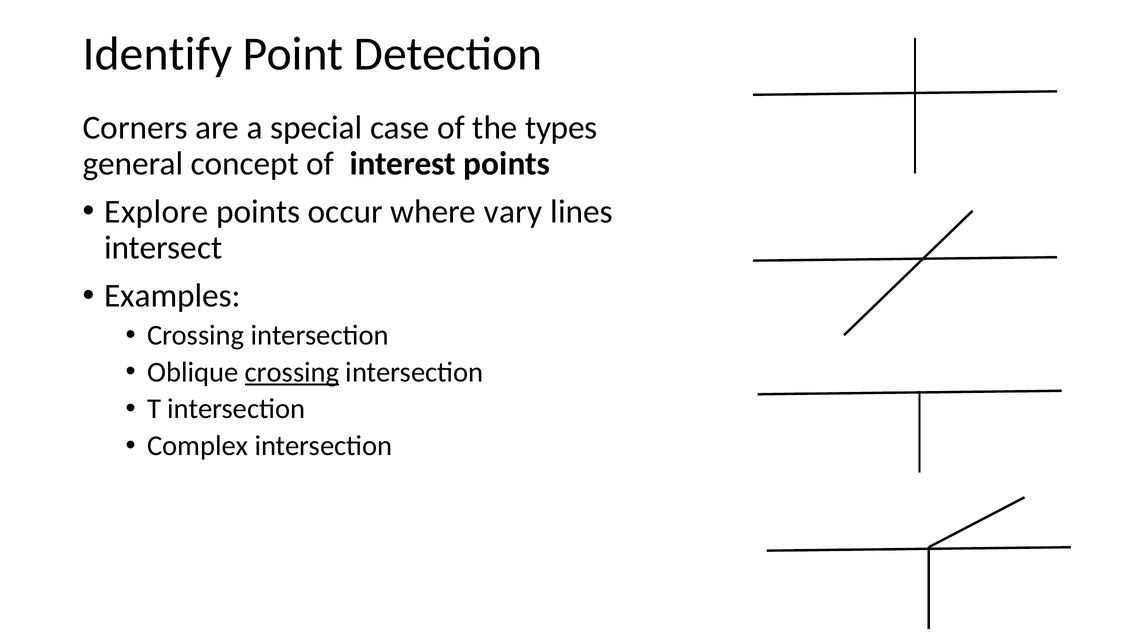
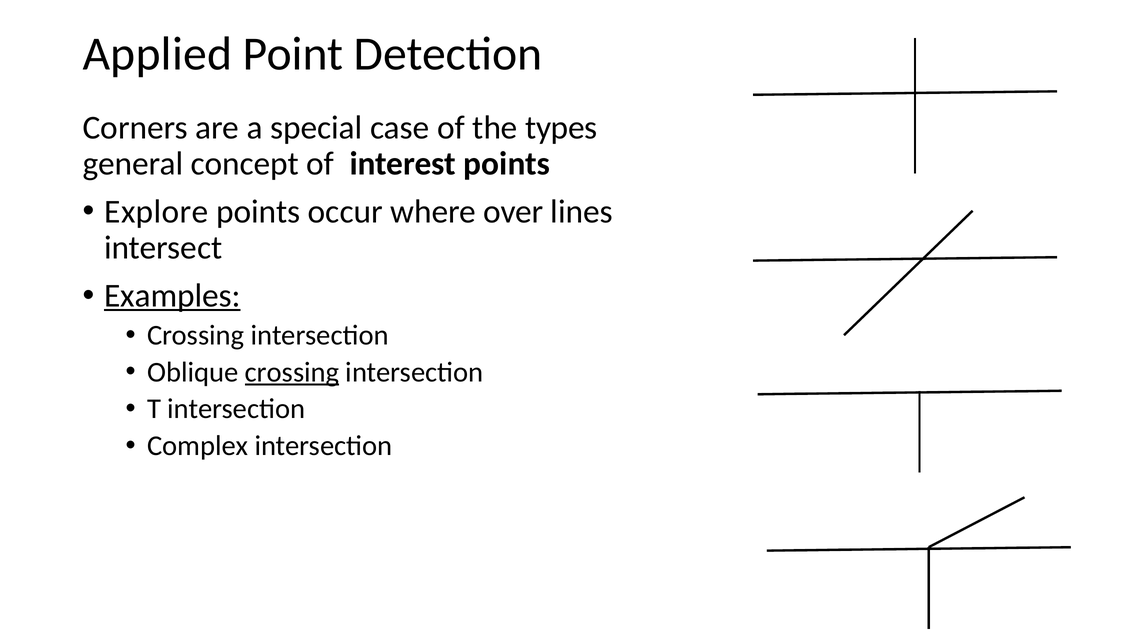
Identify: Identify -> Applied (157, 54)
vary: vary -> over (513, 212)
Examples underline: none -> present (172, 296)
